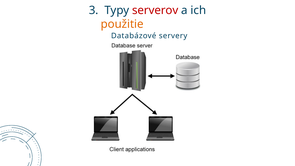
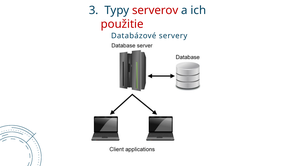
použitie colour: orange -> red (122, 24)
